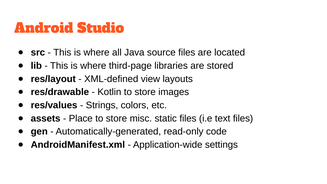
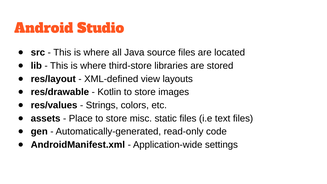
third-page: third-page -> third-store (130, 66)
